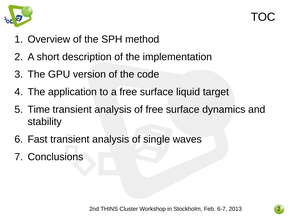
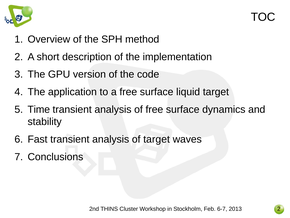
of single: single -> target (157, 139)
